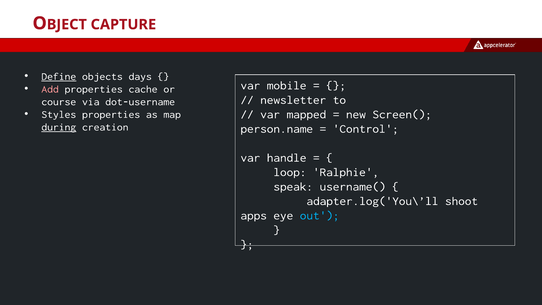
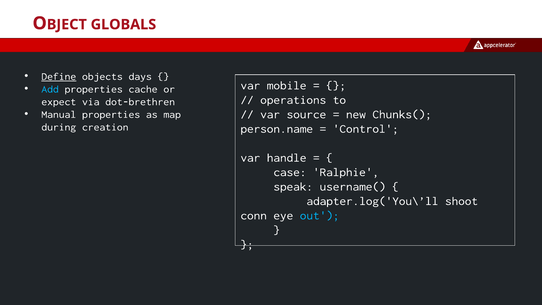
CAPTURE: CAPTURE -> GLOBALS (123, 24)
Add colour: pink -> light blue (50, 89)
newsletter: newsletter -> operations (293, 100)
course: course -> expect (59, 102)
dot-username: dot-username -> dot-brethren (140, 102)
Styles: Styles -> Manual (59, 114)
mapped: mapped -> source (306, 114)
Screen(: Screen( -> Chunks( (402, 114)
during underline: present -> none (59, 127)
loop: loop -> case (290, 172)
apps: apps -> conn (254, 215)
